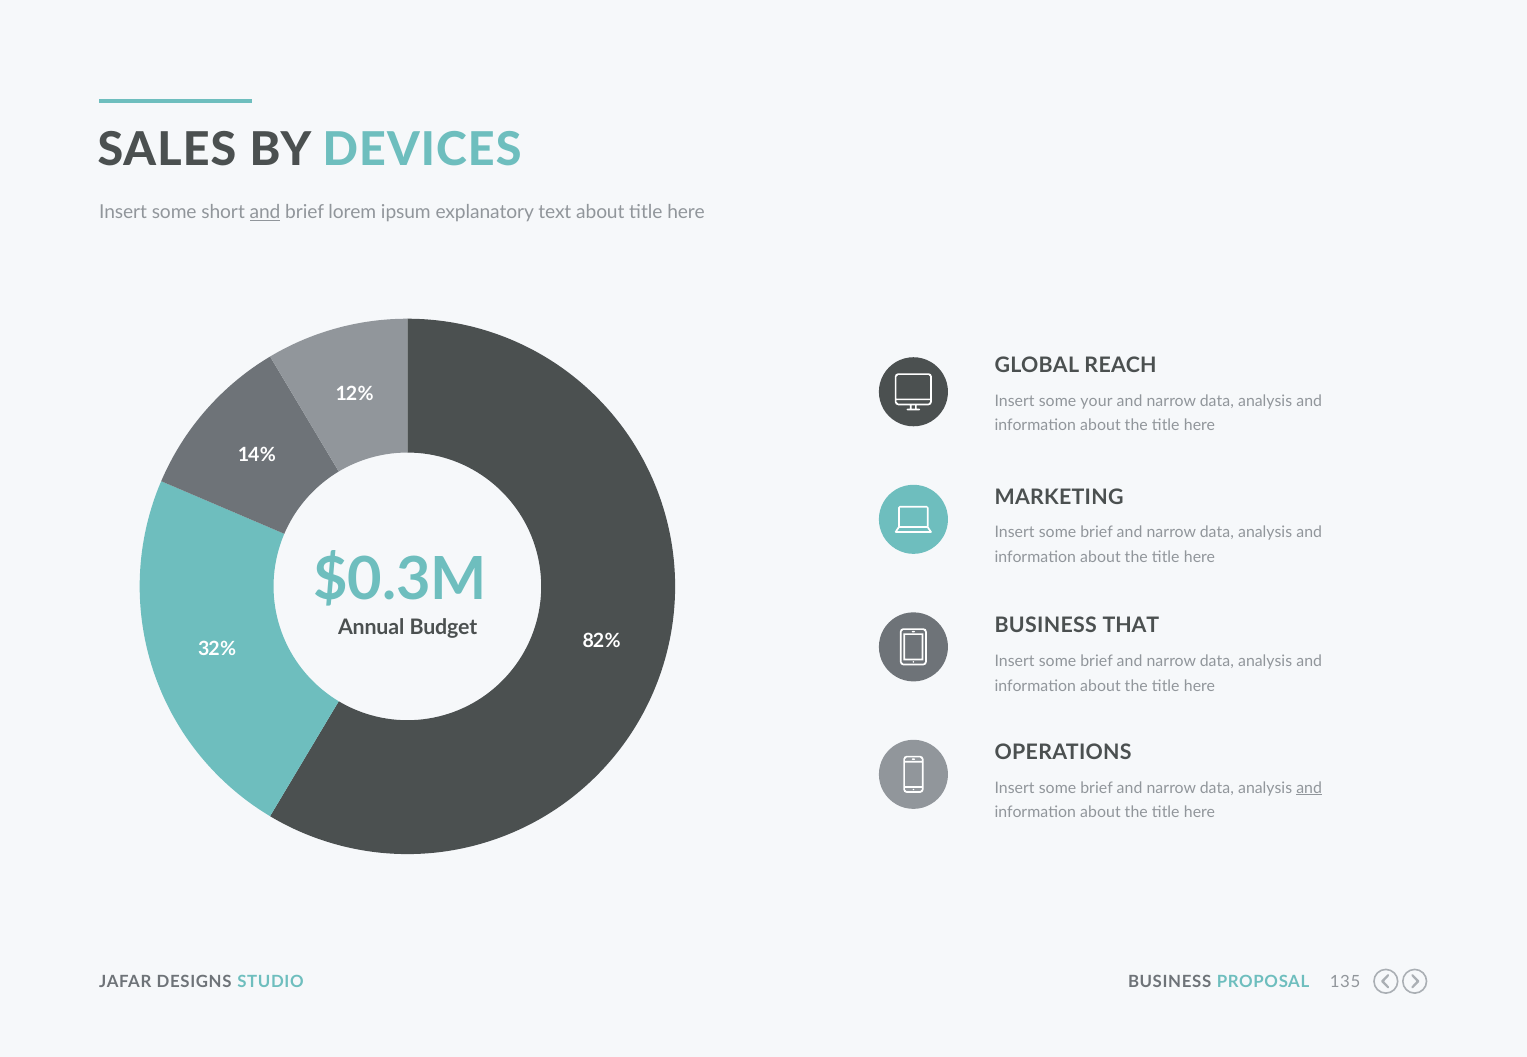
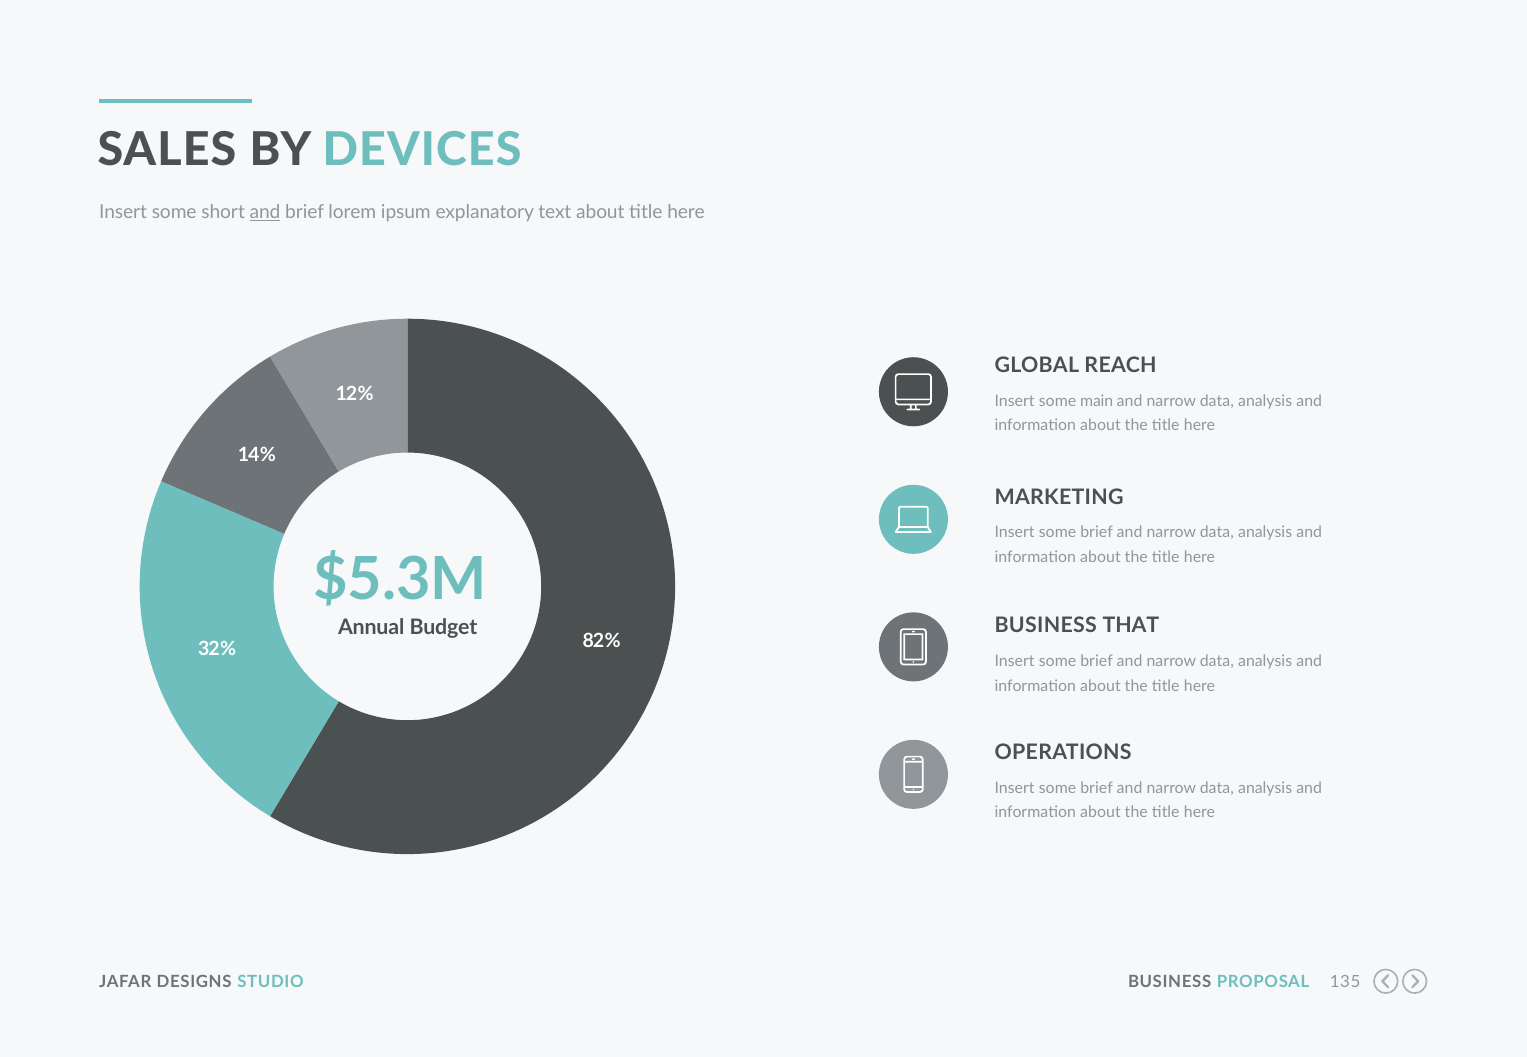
your: your -> main (1097, 401)
$0.3M: $0.3M -> $5.3M (400, 580)
and underline: present -> none (1309, 788)
